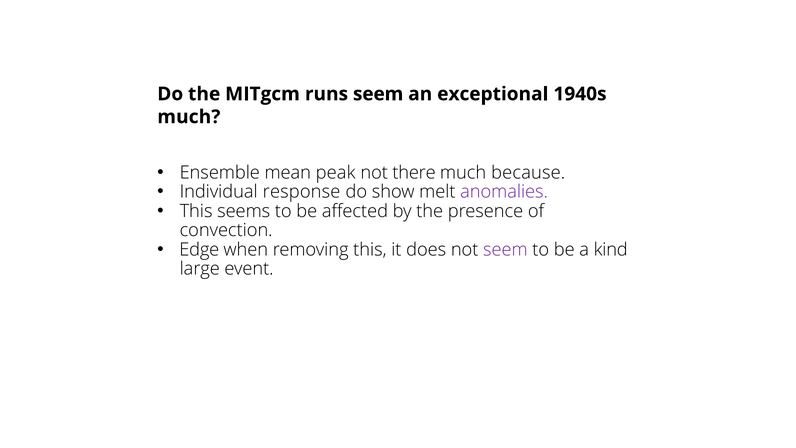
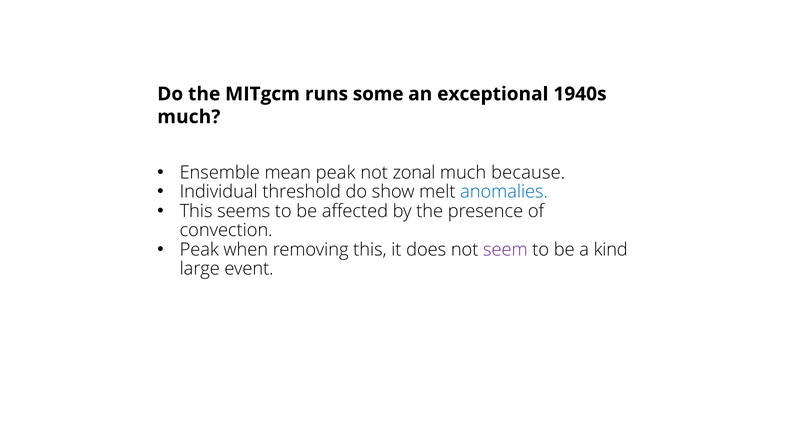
runs seem: seem -> some (378, 94)
there: there -> zonal (414, 173)
response: response -> threshold (302, 192)
anomalies colour: purple -> blue (504, 192)
Edge: Edge -> Peak (199, 250)
